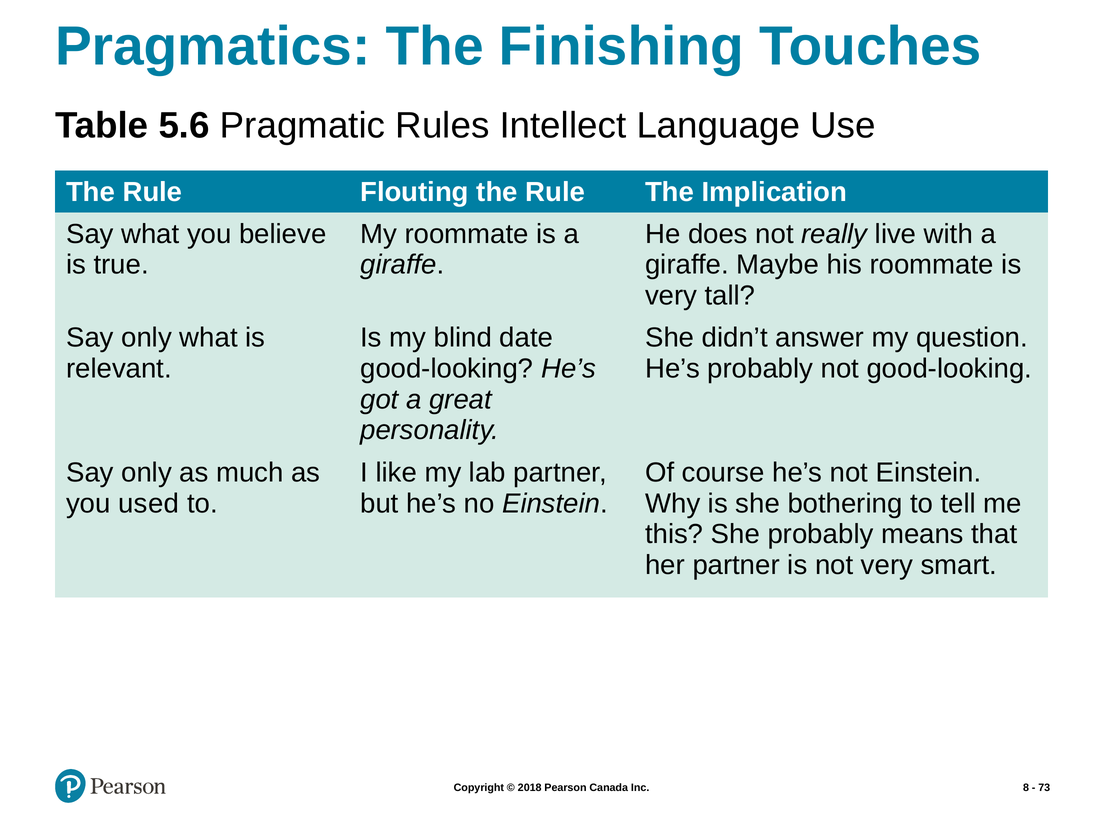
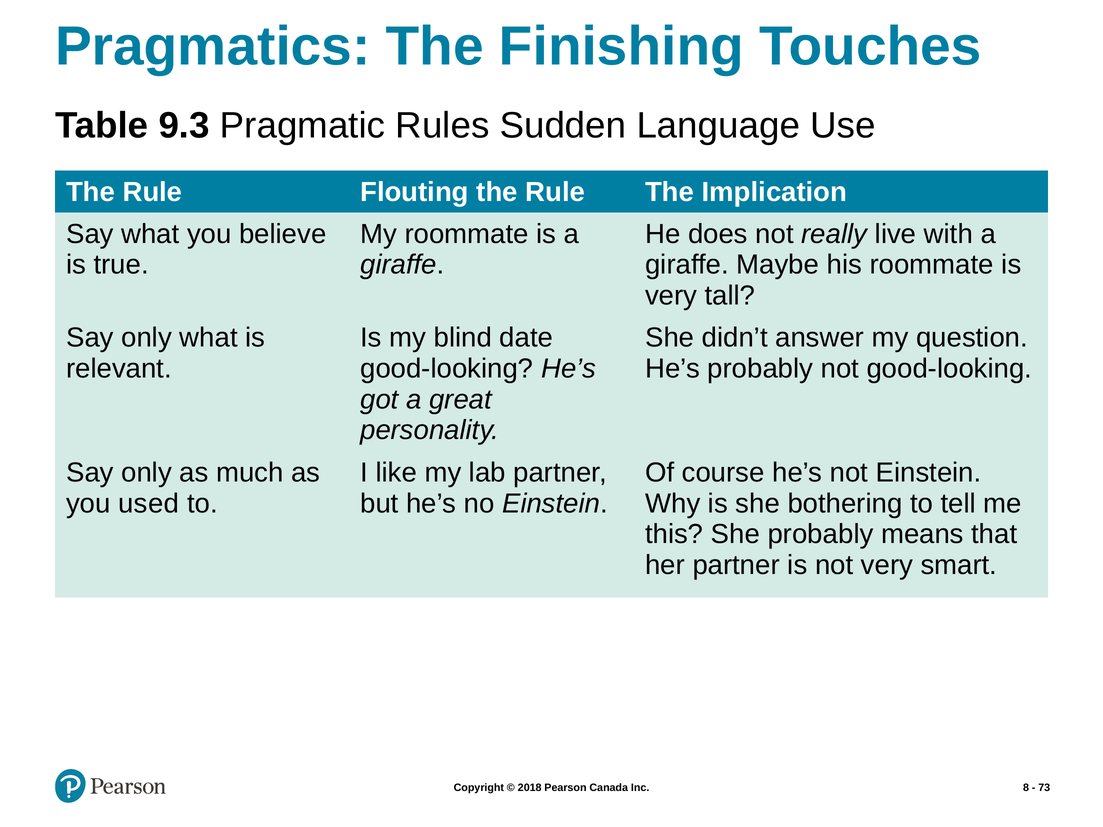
5.6: 5.6 -> 9.3 (184, 126)
Intellect: Intellect -> Sudden (563, 126)
